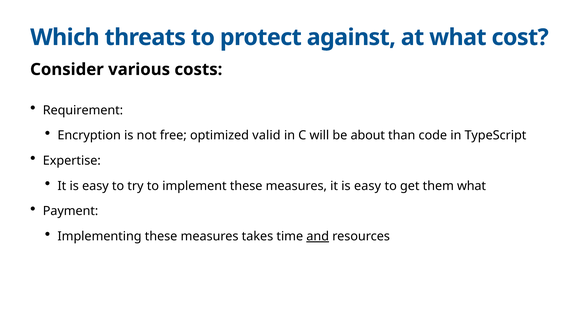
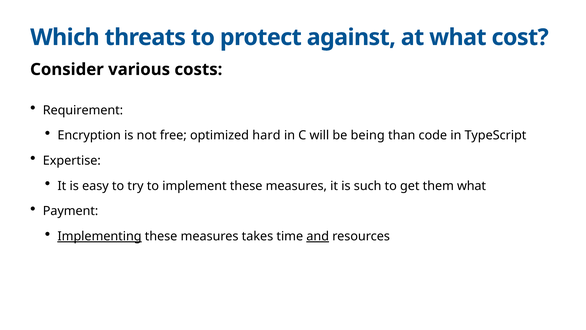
valid: valid -> hard (266, 135)
about: about -> being (368, 135)
measures it is easy: easy -> such (368, 186)
Implementing underline: none -> present (100, 236)
